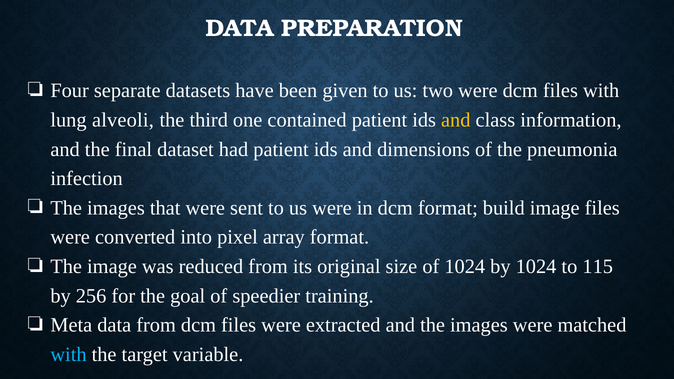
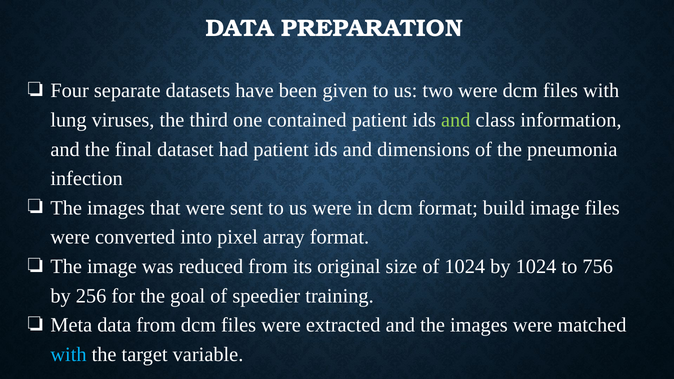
alveoli: alveoli -> viruses (123, 120)
and colour: yellow -> light green (456, 120)
115: 115 -> 756 (598, 267)
